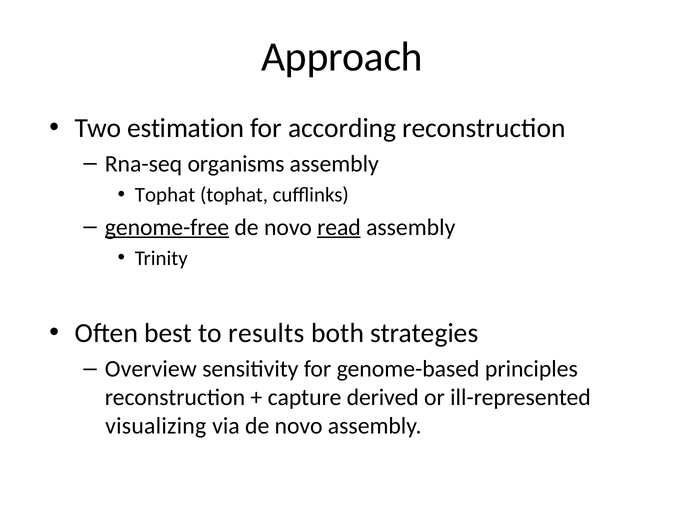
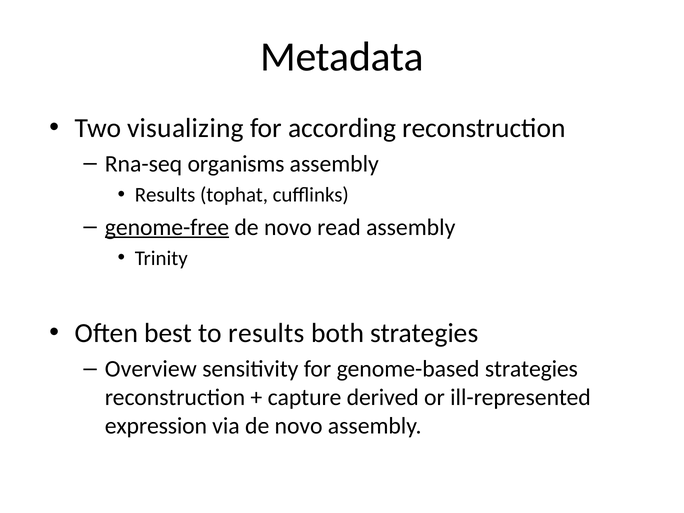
Approach: Approach -> Metadata (342, 57)
estimation: estimation -> visualizing (186, 128)
Tophat: Tophat -> Results (165, 195)
read underline: present -> none (339, 227)
genome-based principles: principles -> strategies (531, 369)
visualizing: visualizing -> expression (156, 426)
